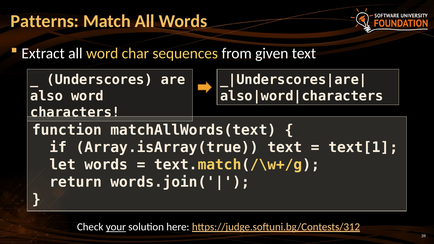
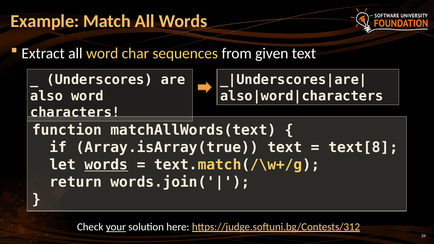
Patterns: Patterns -> Example (45, 21)
text[1: text[1 -> text[8 (363, 148)
words underline: none -> present (106, 165)
